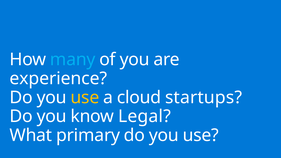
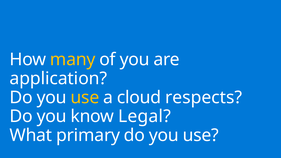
many colour: light blue -> yellow (73, 60)
experience: experience -> application (58, 78)
startups: startups -> respects (204, 97)
